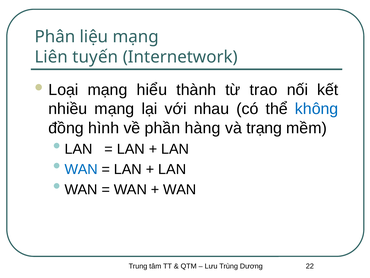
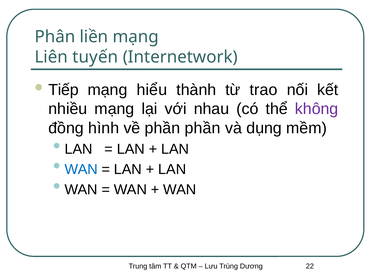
liệu: liệu -> liền (94, 37)
Loại: Loại -> Tiếp (64, 90)
không colour: blue -> purple (317, 109)
phần hàng: hàng -> phần (203, 128)
trạng: trạng -> dụng (264, 128)
